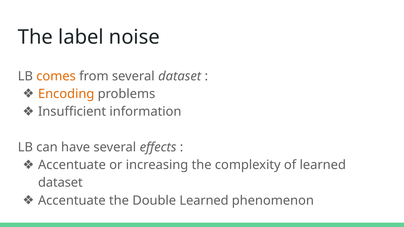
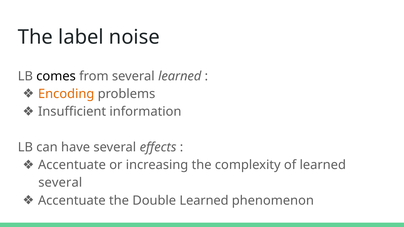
comes colour: orange -> black (56, 76)
several dataset: dataset -> learned (180, 76)
dataset: dataset -> several (60, 183)
